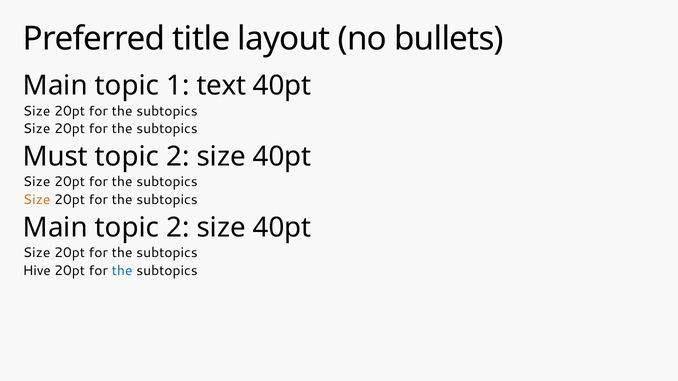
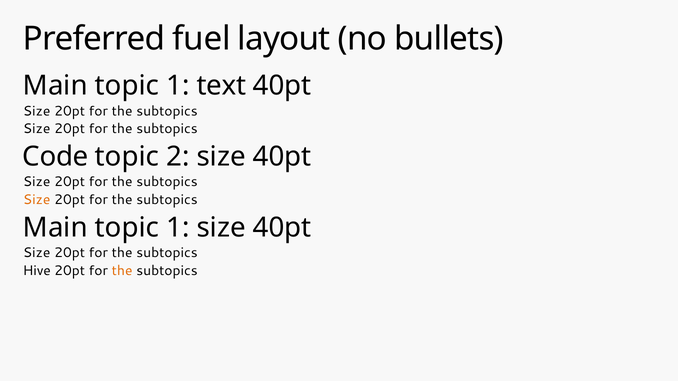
title: title -> fuel (201, 39)
Must: Must -> Code (55, 157)
2: 2 -> 1 (178, 228)
the colour: blue -> orange (122, 271)
